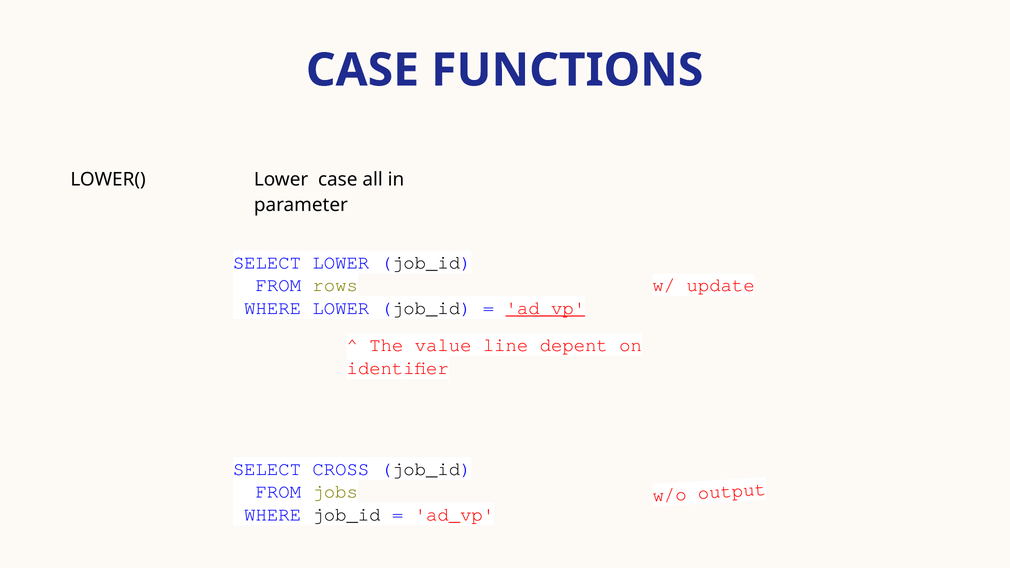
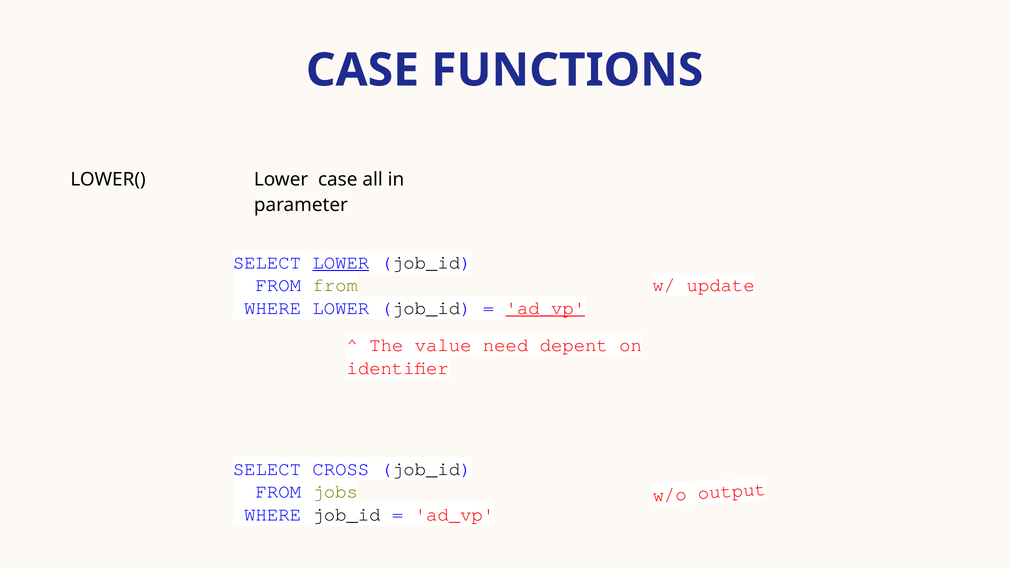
LOWER underline: none -> present (341, 263)
FROM rows: rows -> from (335, 285)
line: line -> need (506, 345)
